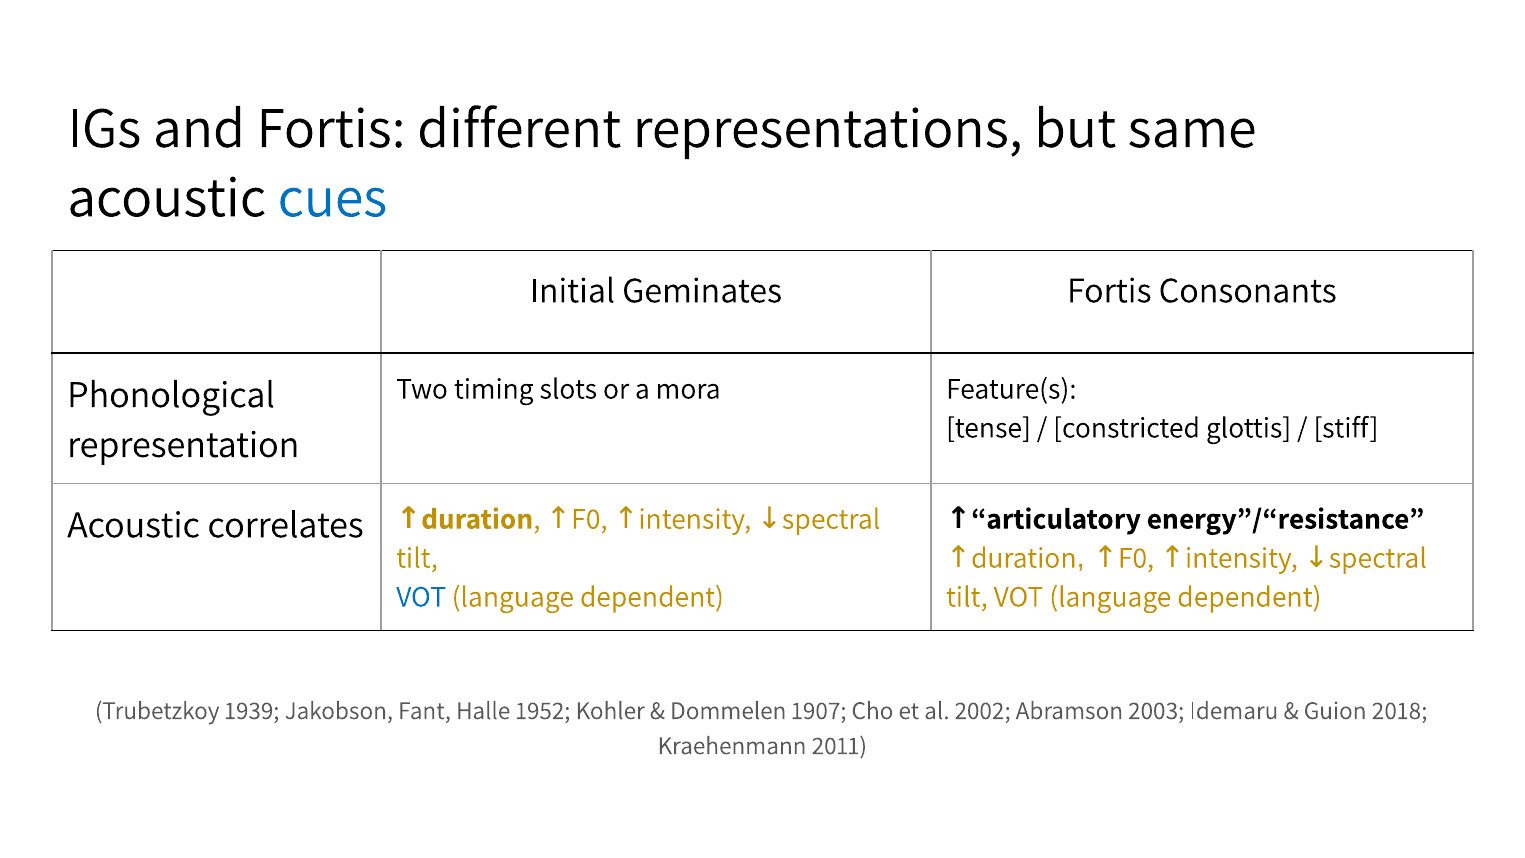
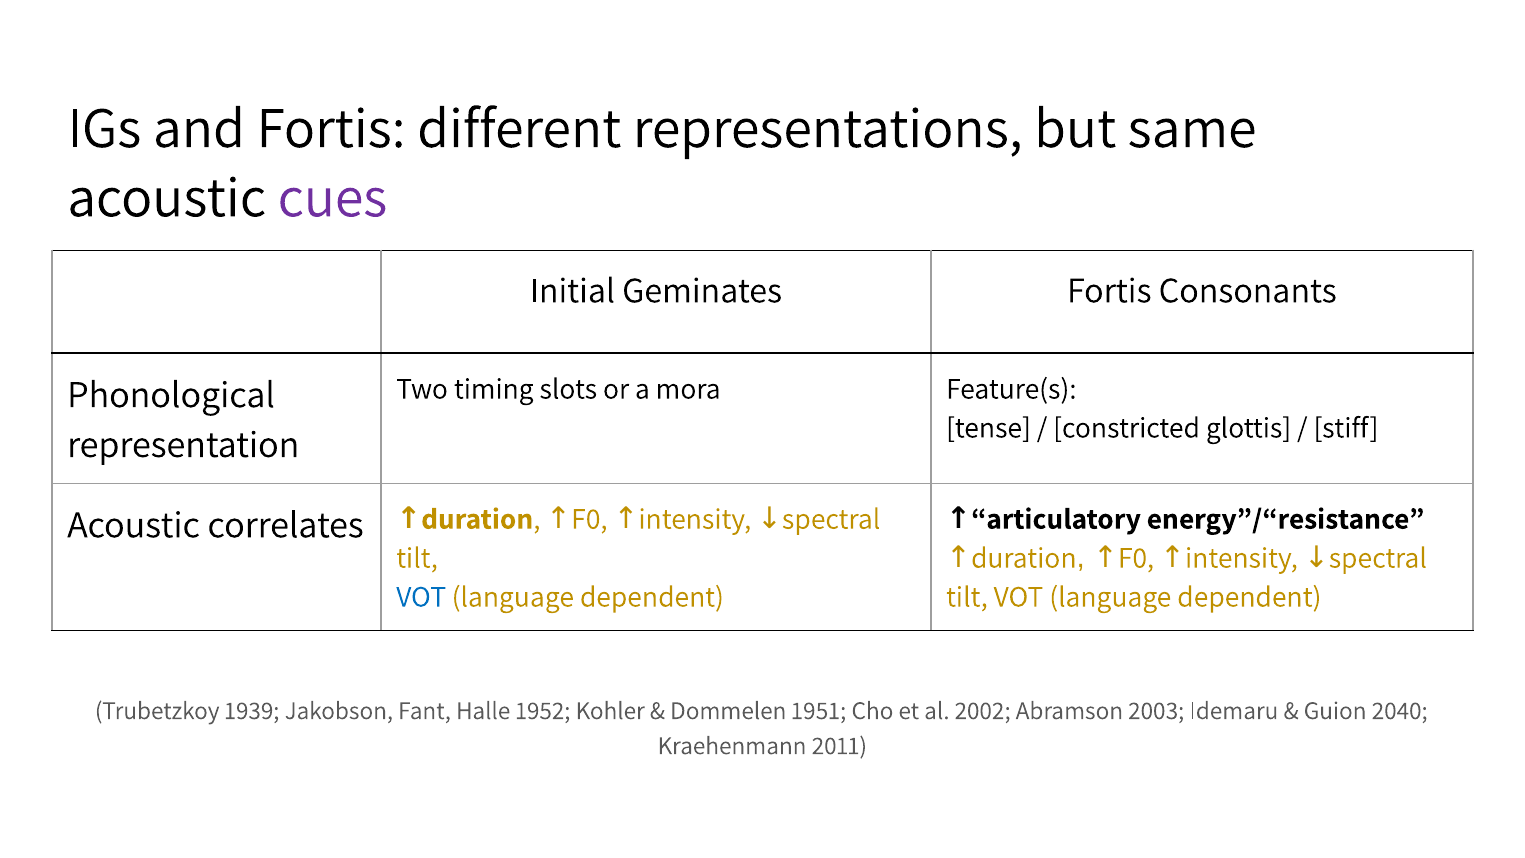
cues colour: blue -> purple (332, 197)
1907: 1907 -> 1951 (819, 711)
2018: 2018 -> 2040 (1400, 711)
